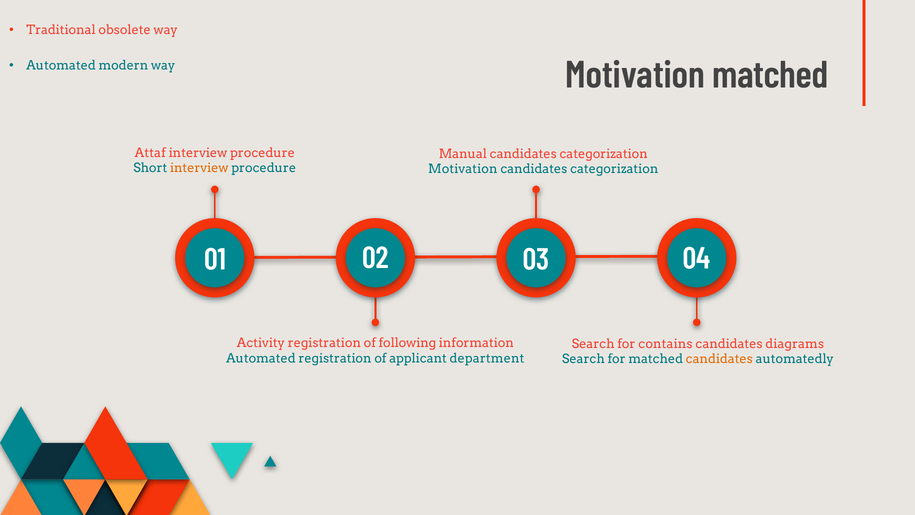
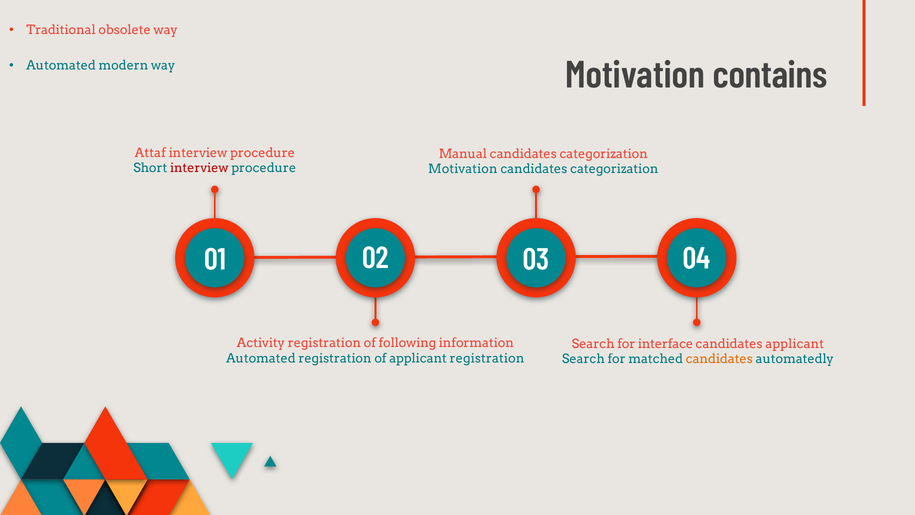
Motivation matched: matched -> contains (770, 75)
interview colour: orange -> red (199, 168)
contains: contains -> interface (666, 344)
candidates diagrams: diagrams -> applicant (795, 344)
applicant department: department -> registration (487, 358)
